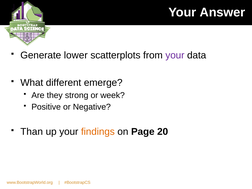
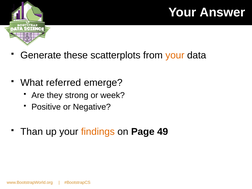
lower: lower -> these (76, 55)
your colour: purple -> orange (175, 55)
different: different -> referred (63, 83)
20: 20 -> 49 (163, 132)
